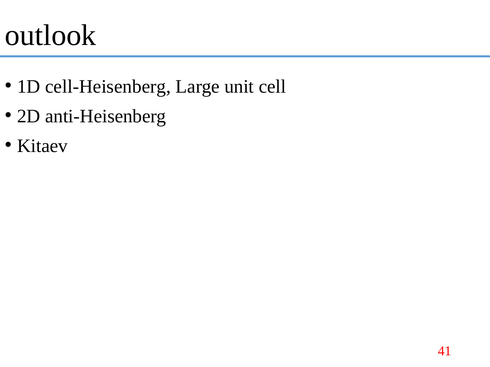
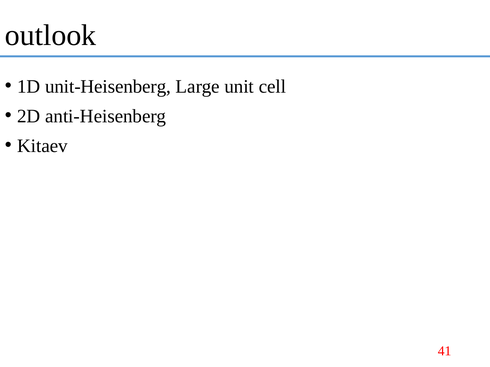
cell-Heisenberg: cell-Heisenberg -> unit-Heisenberg (108, 87)
